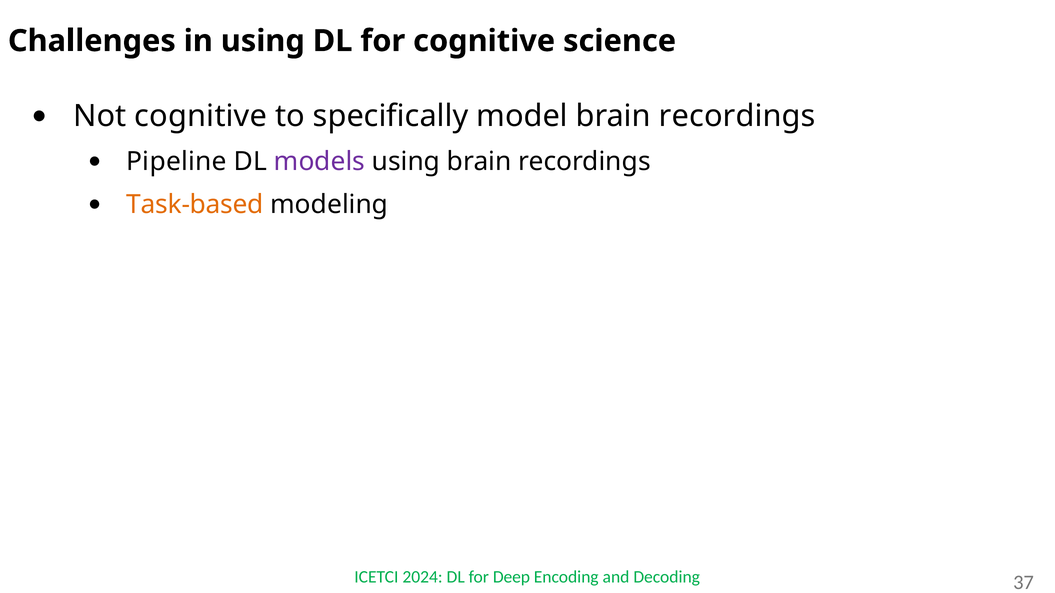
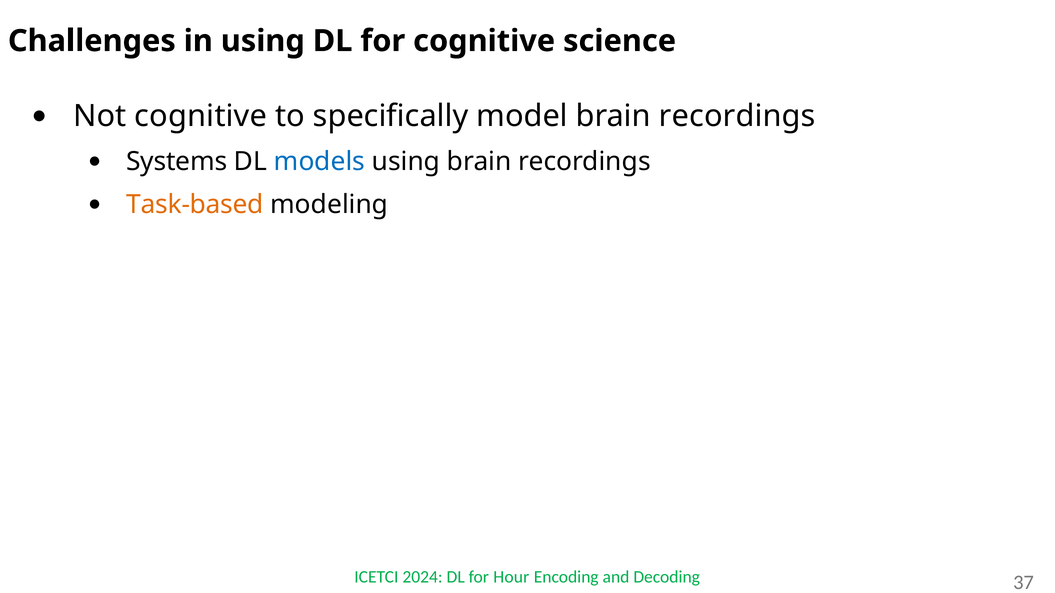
Pipeline: Pipeline -> Systems (177, 161)
models colour: purple -> blue (319, 161)
Deep: Deep -> Hour (511, 578)
